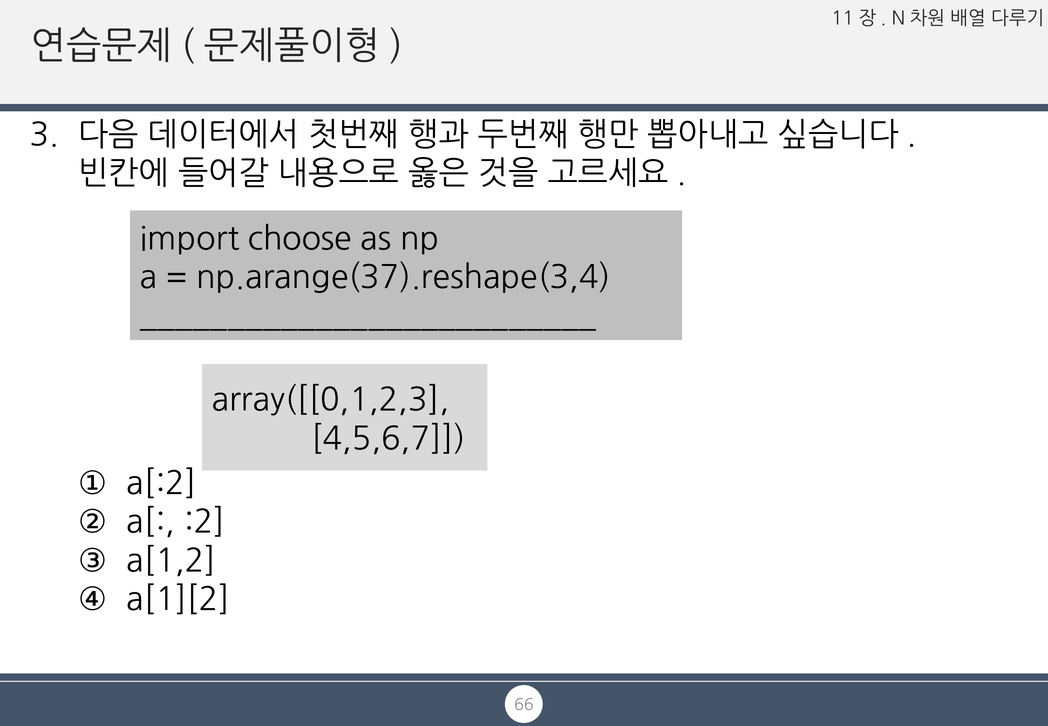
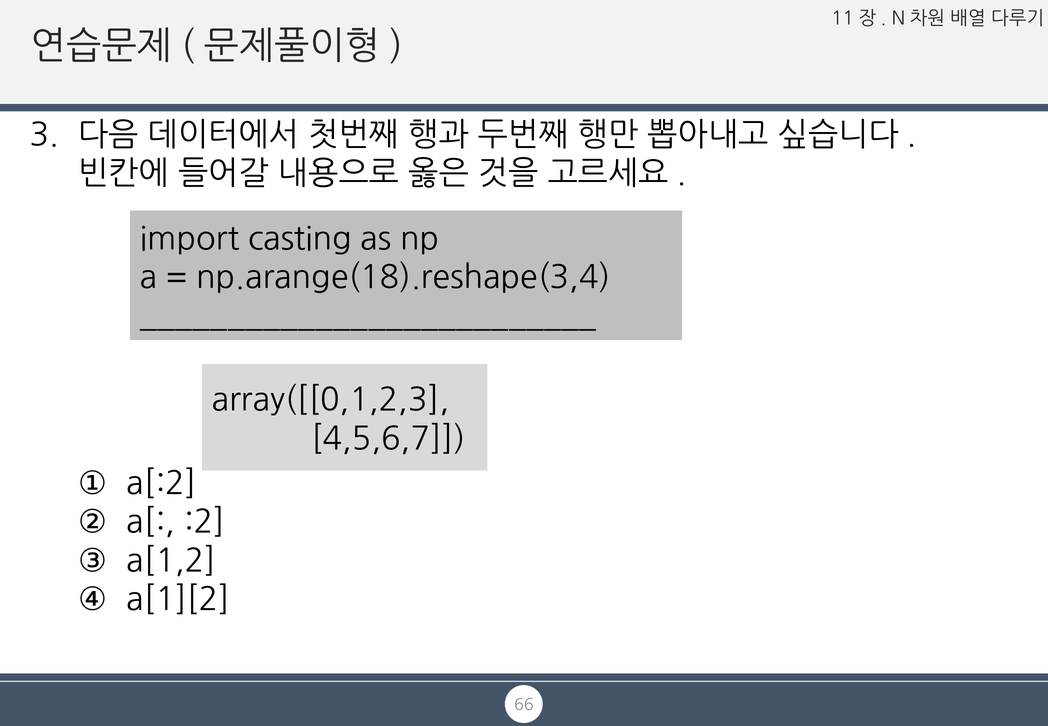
choose: choose -> casting (300, 239)
np.arange(37).reshape(3,4: np.arange(37).reshape(3,4 -> np.arange(18).reshape(3,4 (403, 277)
